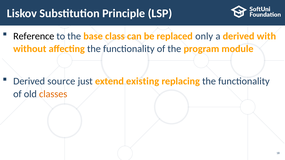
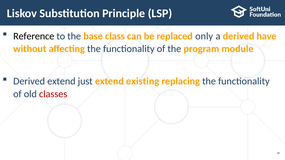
with: with -> have (267, 36)
Derived source: source -> extend (61, 81)
classes colour: orange -> red (53, 94)
